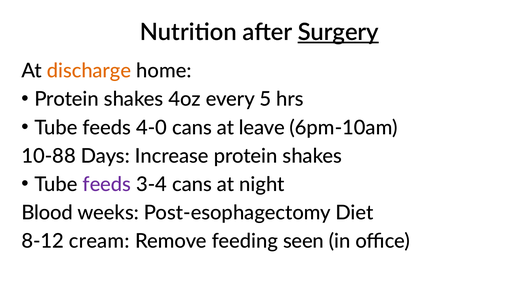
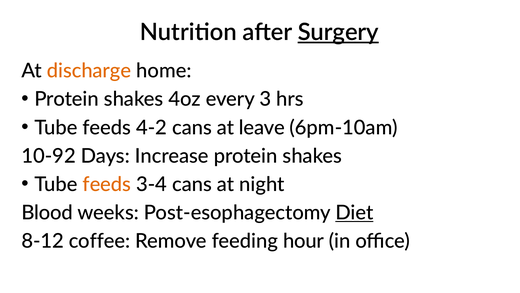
5: 5 -> 3 (265, 99)
4-0: 4-0 -> 4-2 (152, 127)
10-88: 10-88 -> 10-92 (49, 156)
feeds colour: purple -> orange (107, 184)
Diet underline: none -> present (354, 212)
cream: cream -> coffee (99, 241)
seen: seen -> hour (303, 241)
